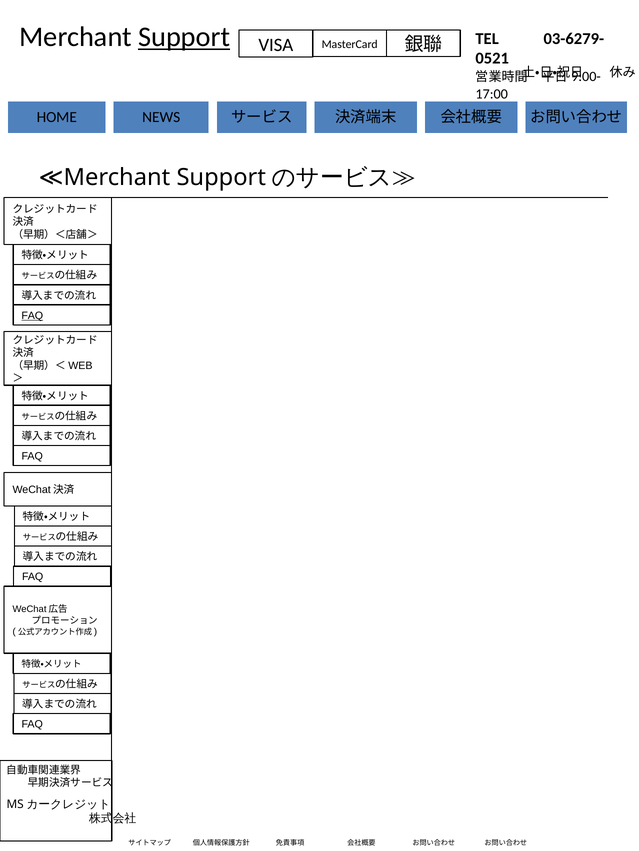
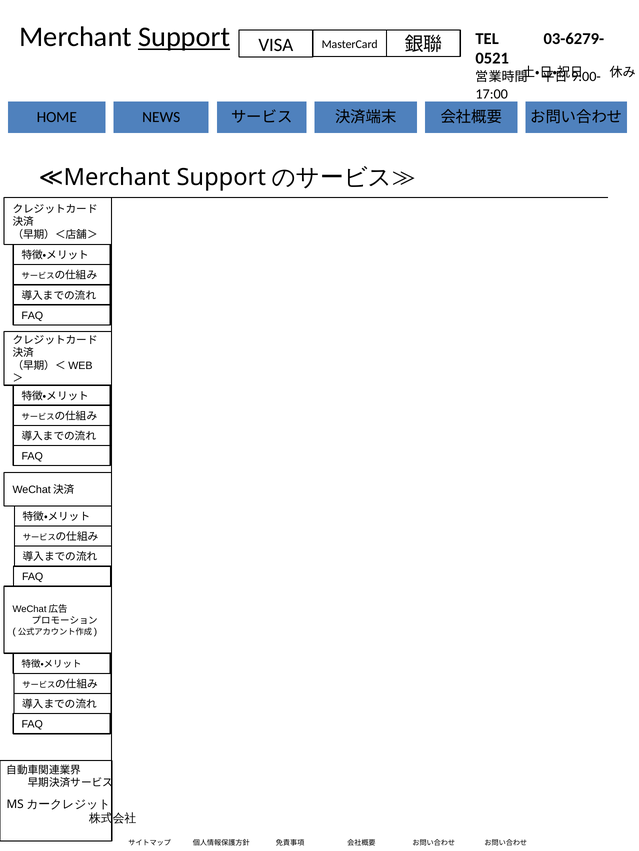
FAQ underline: present -> none (32, 316)
